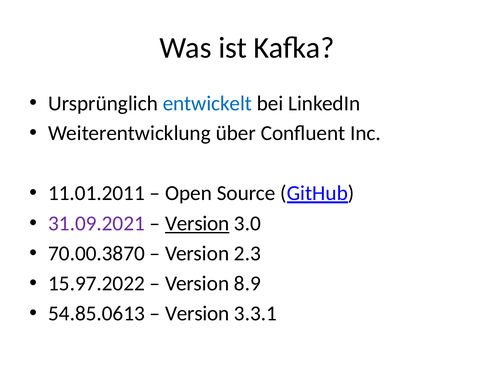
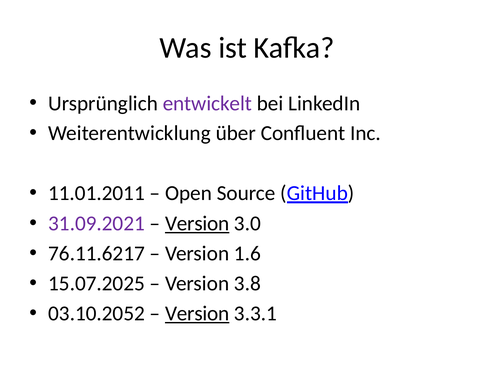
entwickelt colour: blue -> purple (207, 103)
70.00.3870: 70.00.3870 -> 76.11.6217 (97, 253)
2.3: 2.3 -> 1.6 (247, 253)
15.97.2022: 15.97.2022 -> 15.07.2025 (97, 283)
8.9: 8.9 -> 3.8 (247, 283)
54.85.0613: 54.85.0613 -> 03.10.2052 (97, 313)
Version underline: none -> present (197, 313)
